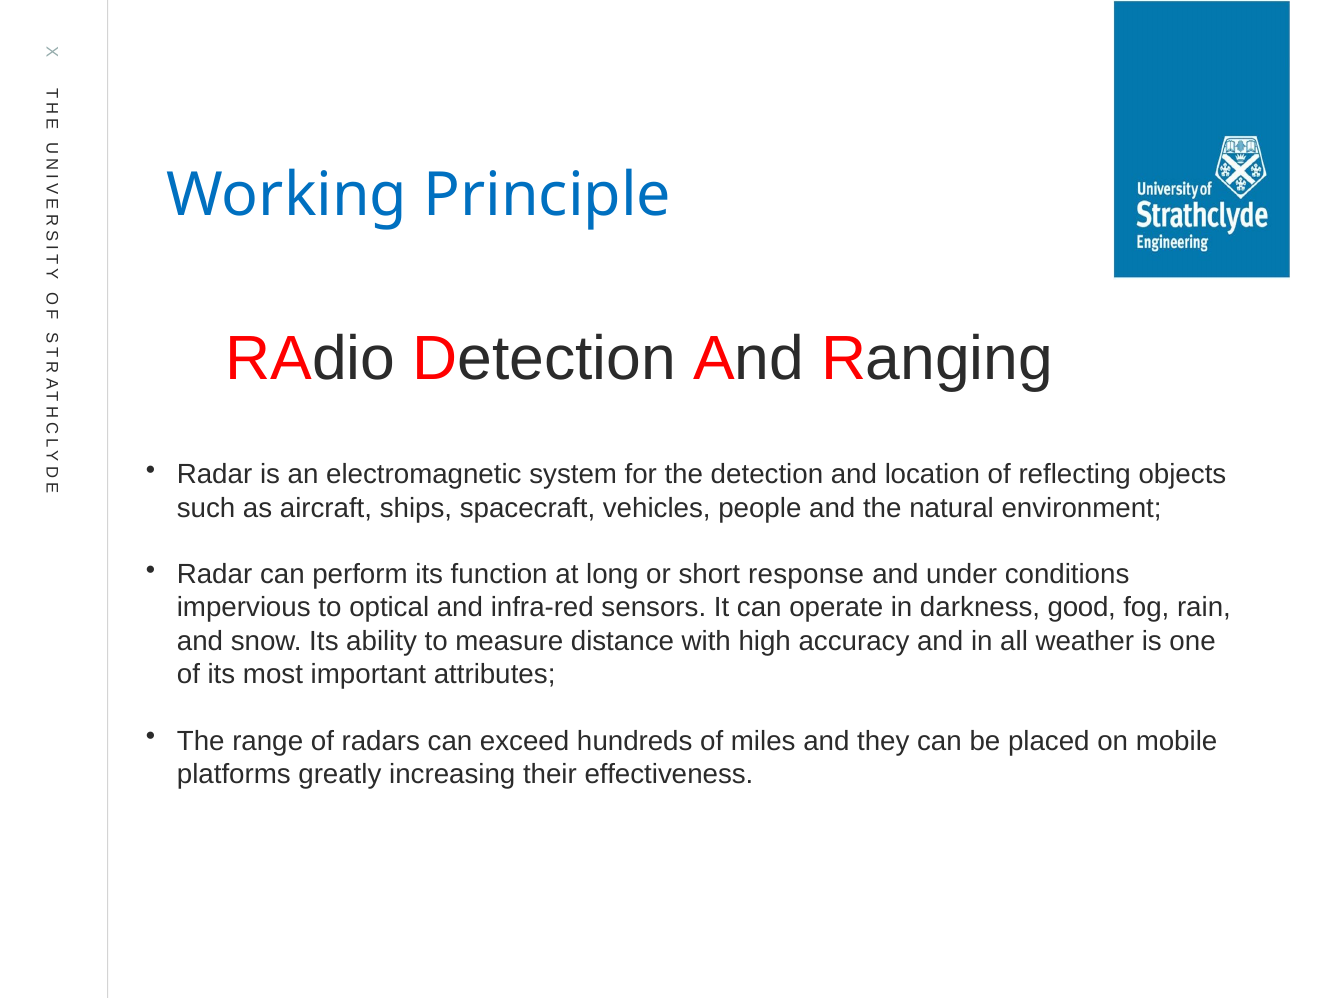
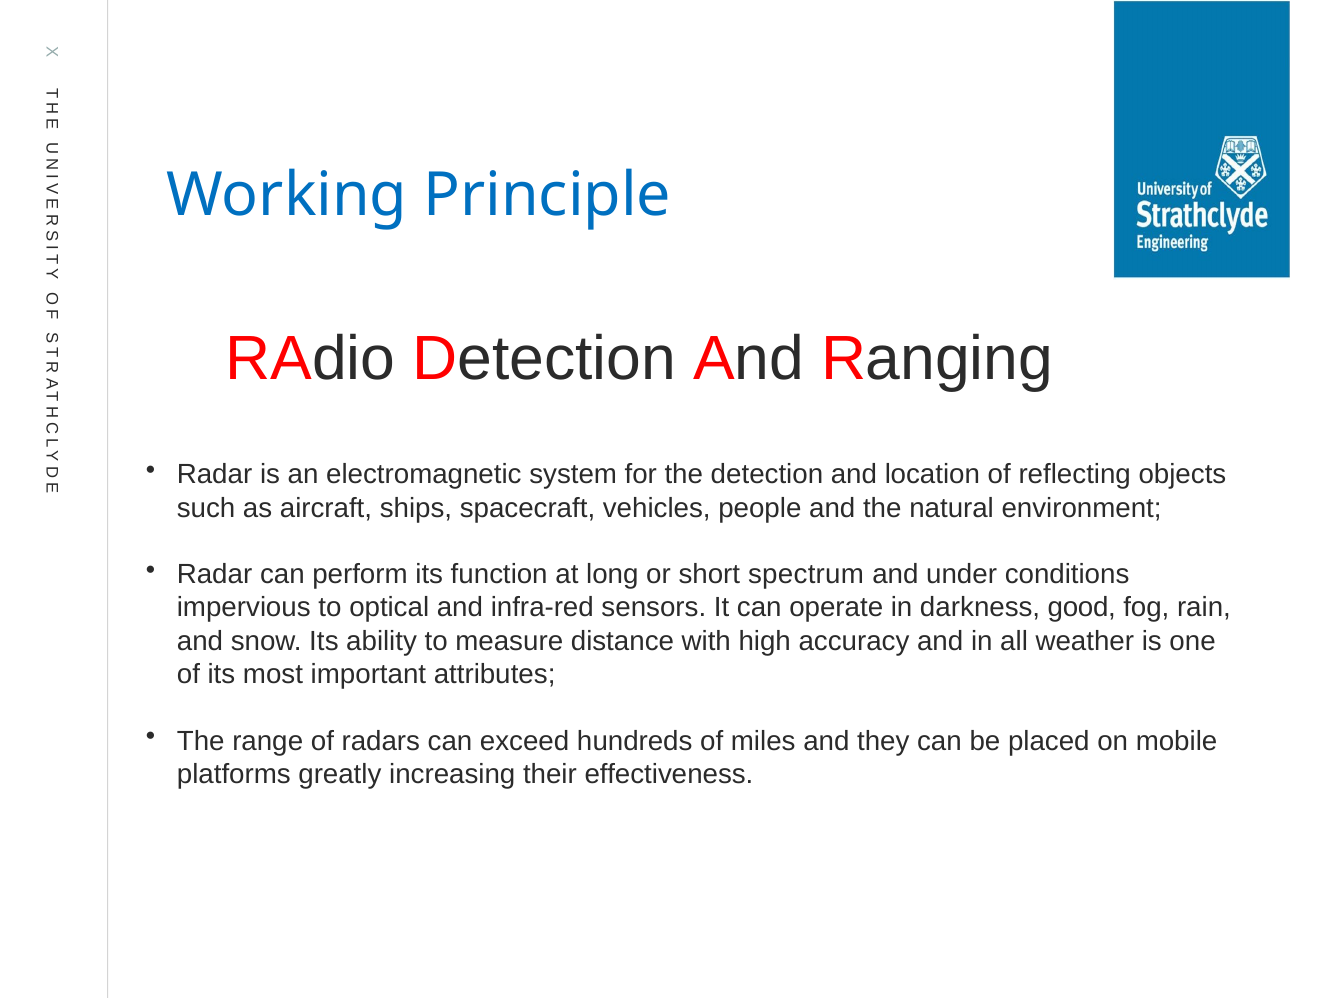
response: response -> spectrum (806, 575)
